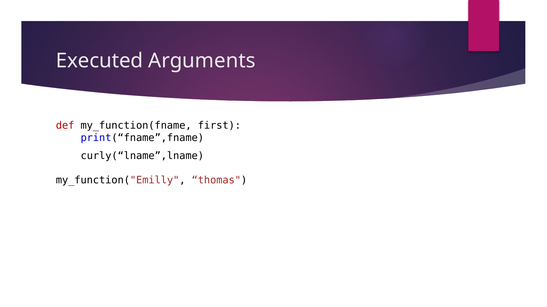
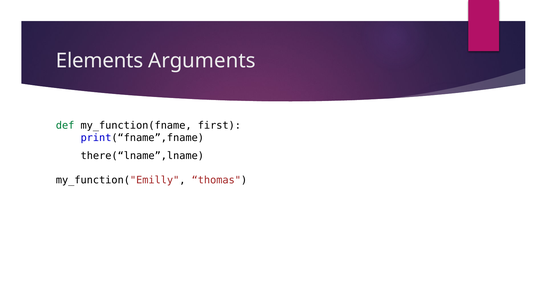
Executed: Executed -> Elements (100, 61)
def colour: red -> green (65, 126)
curly(“lname”,lname: curly(“lname”,lname -> there(“lname”,lname (142, 156)
